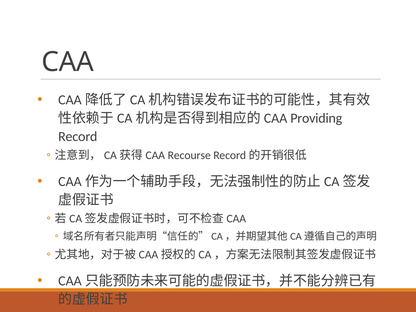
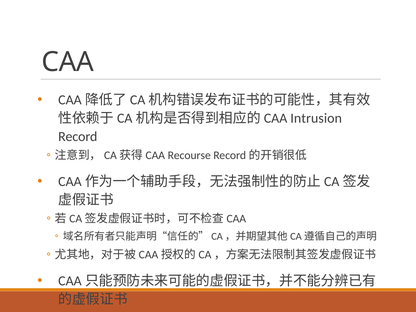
Providing: Providing -> Intrusion (316, 118)
